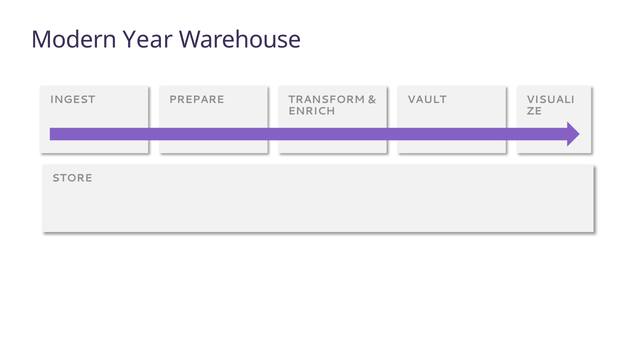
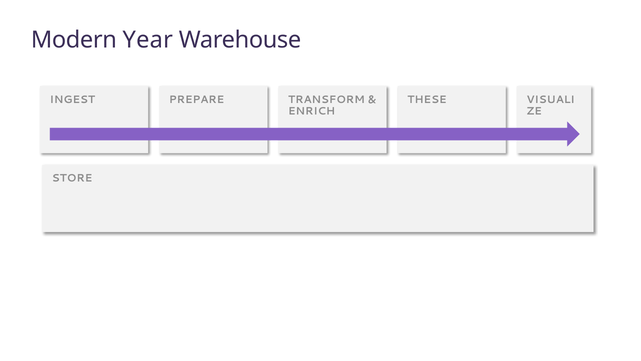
VAULT: VAULT -> THESE (427, 99)
